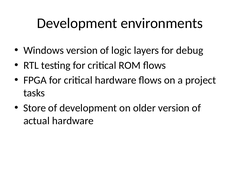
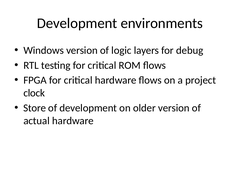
tasks: tasks -> clock (34, 93)
